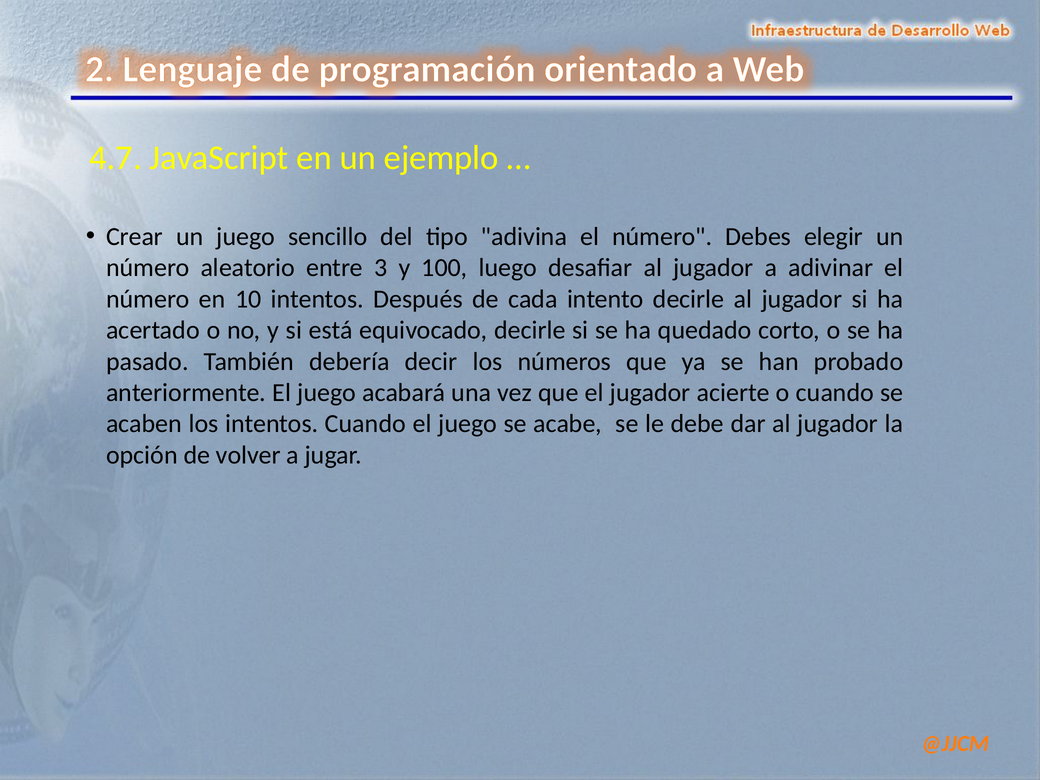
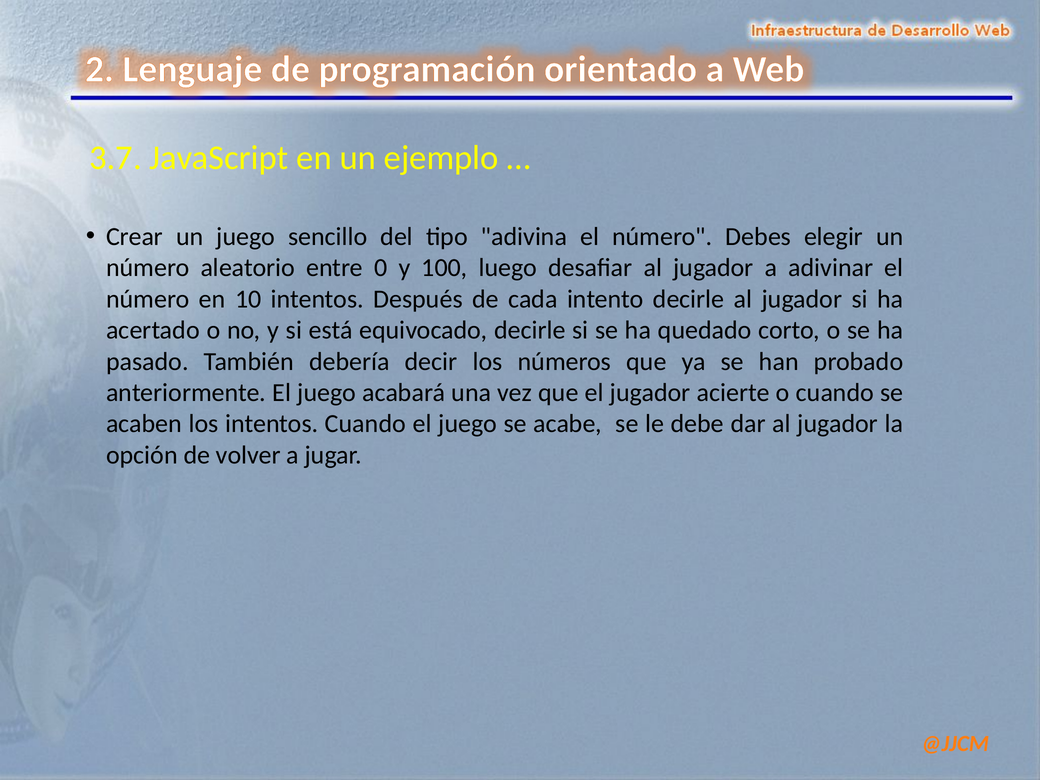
4.7: 4.7 -> 3.7 (115, 158)
3: 3 -> 0 (381, 268)
